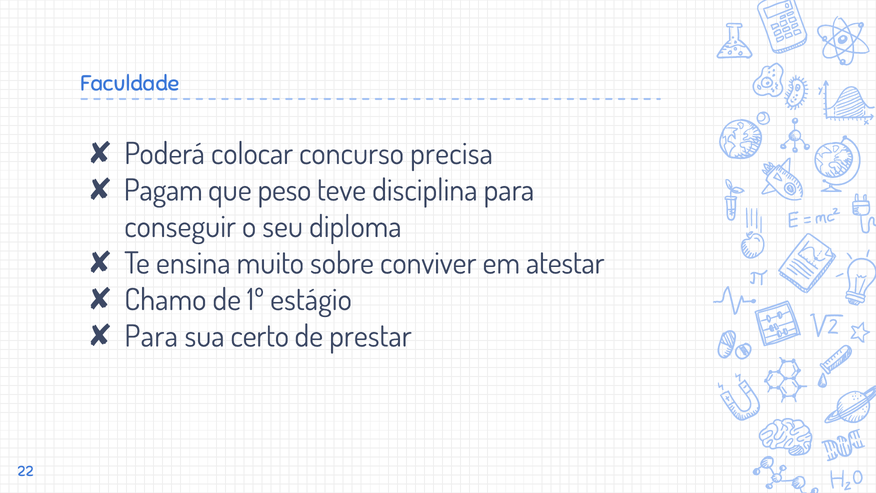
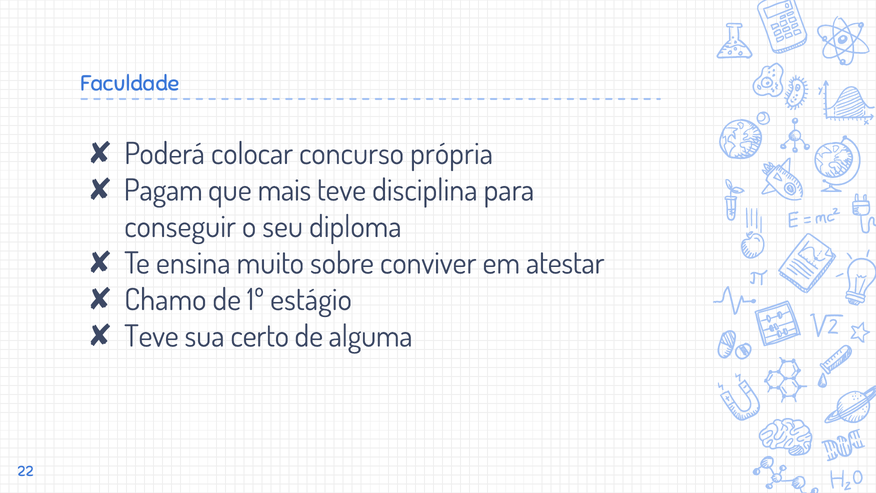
precisa: precisa -> própria (452, 154)
peso: peso -> mais (284, 190)
Para: Para -> Teve (151, 336)
prestar: prestar -> alguma (371, 336)
